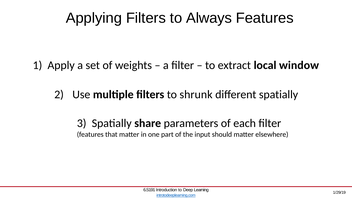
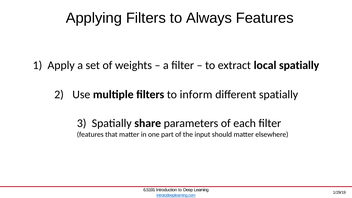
local window: window -> spatially (299, 65)
shrunk: shrunk -> inform (196, 94)
